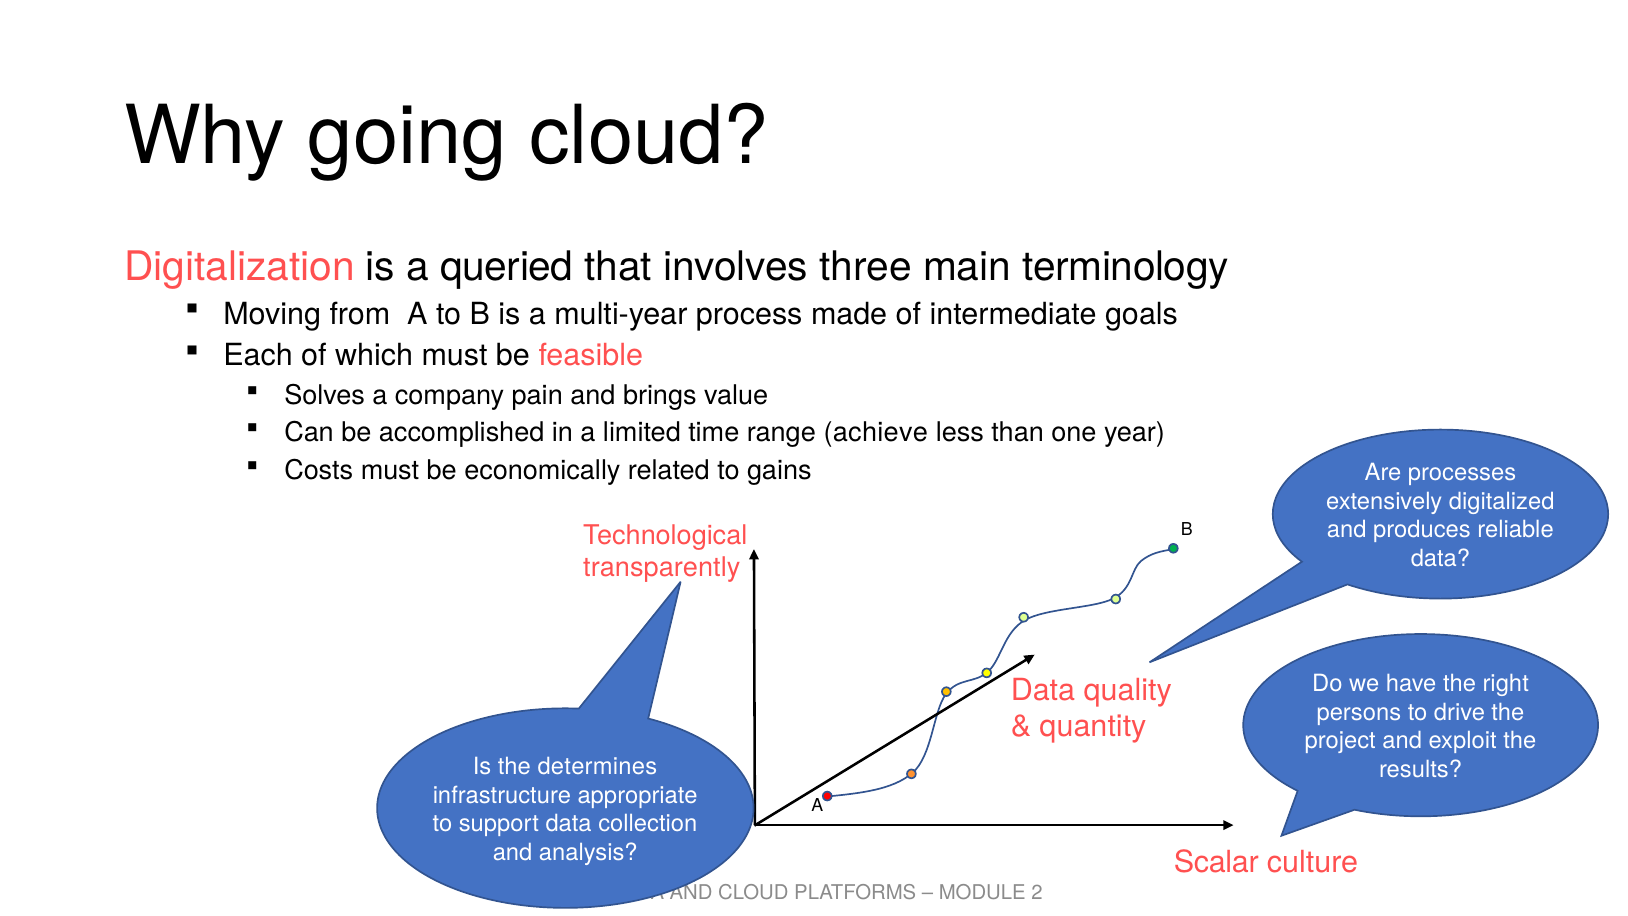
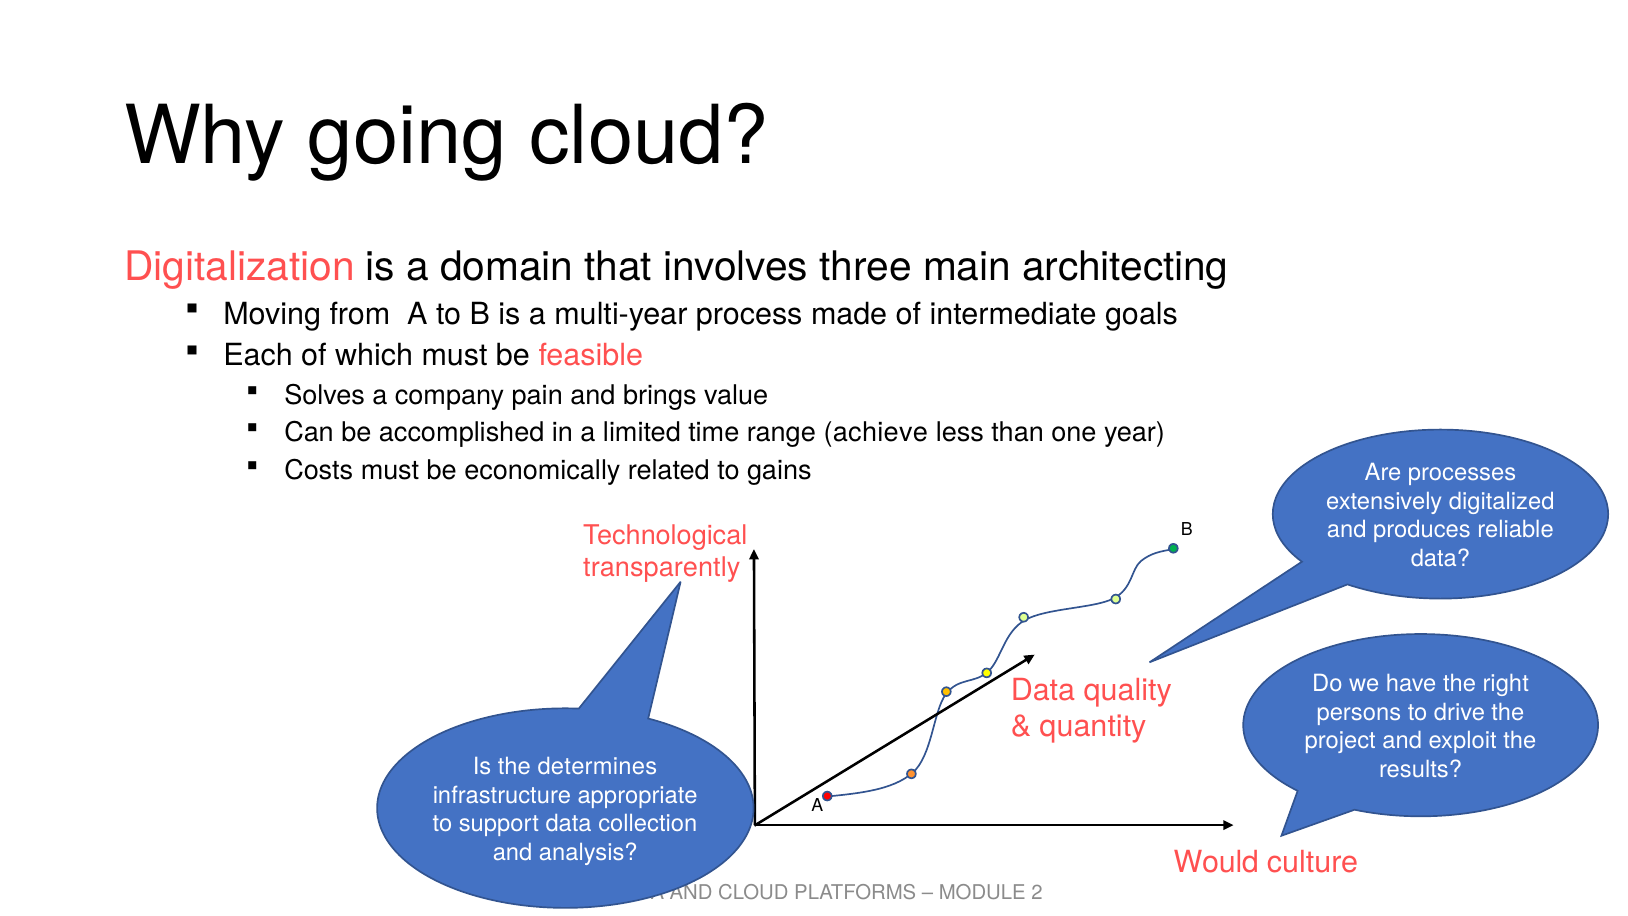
queried: queried -> domain (507, 267)
terminology: terminology -> architecting (1125, 267)
Scalar: Scalar -> Would (1216, 862)
